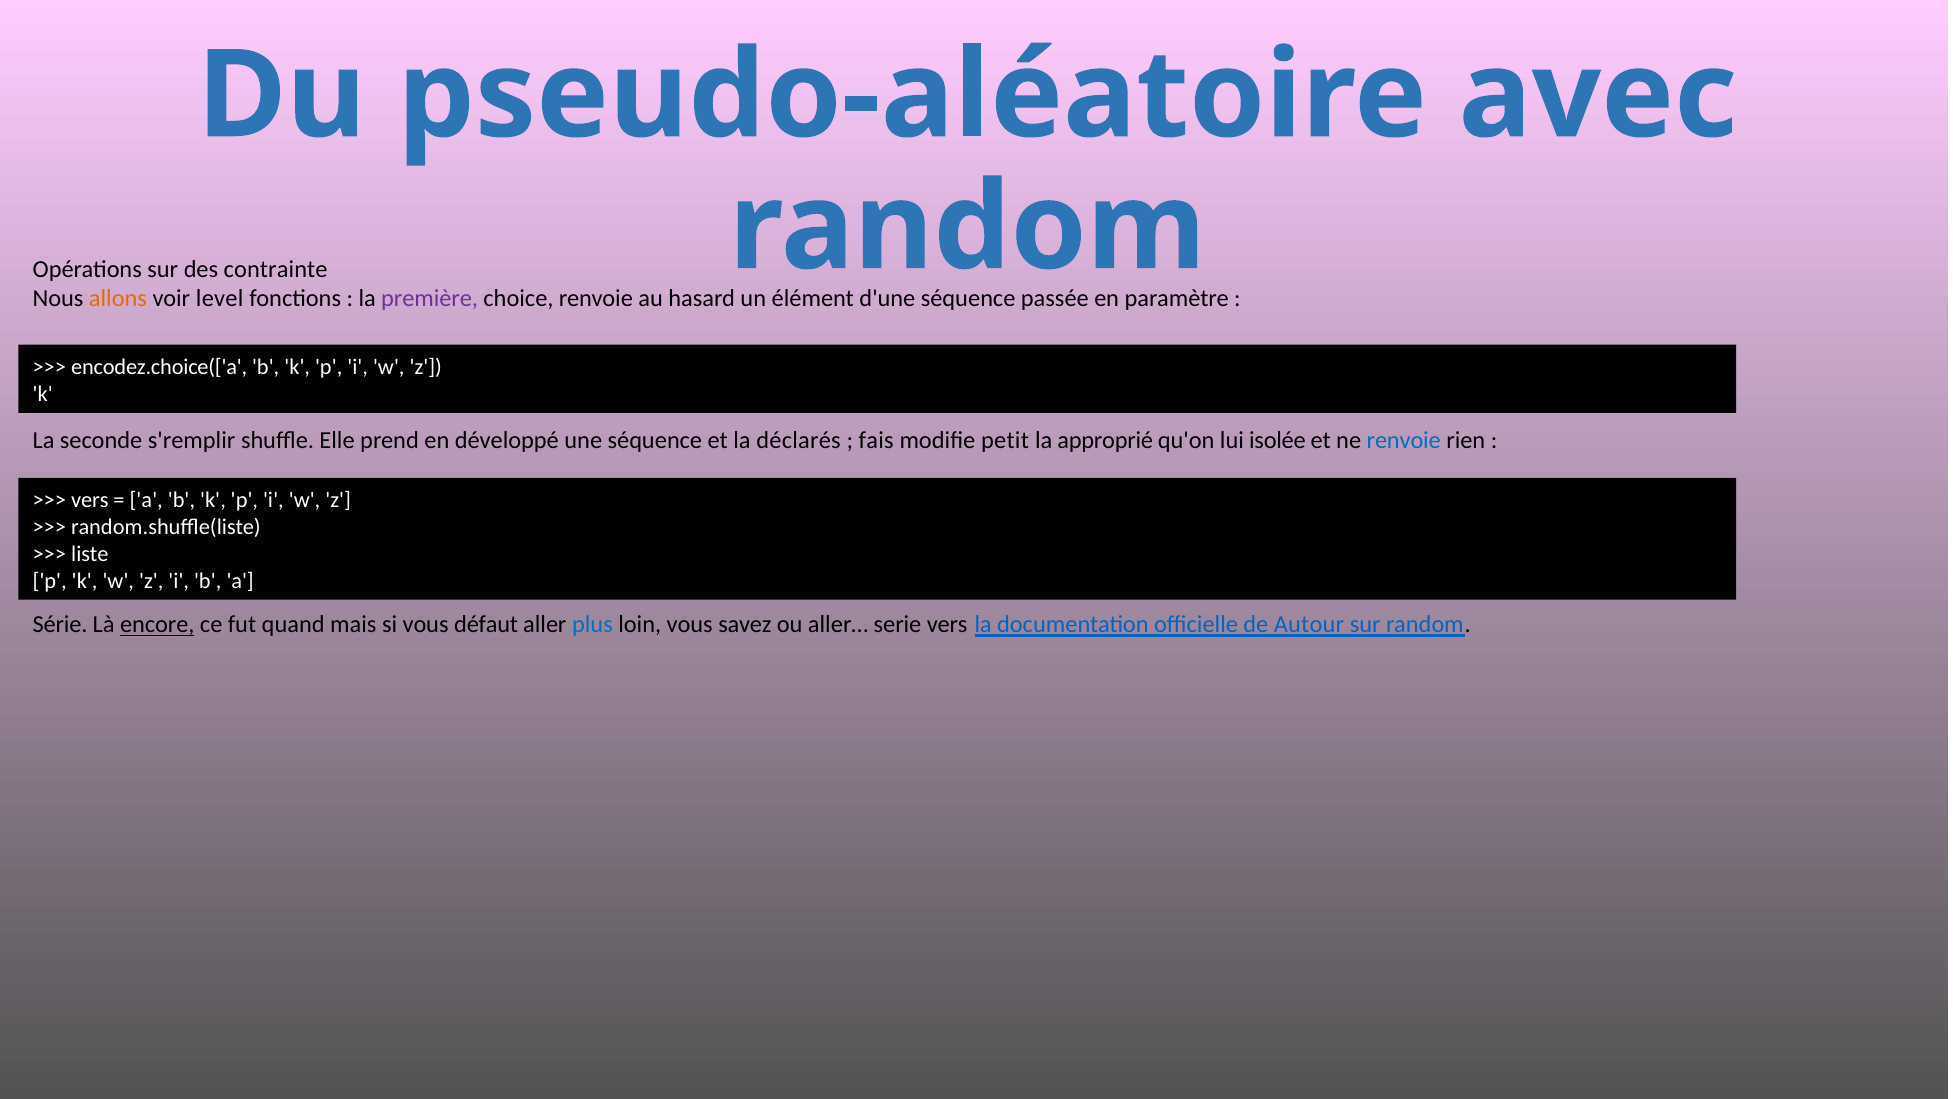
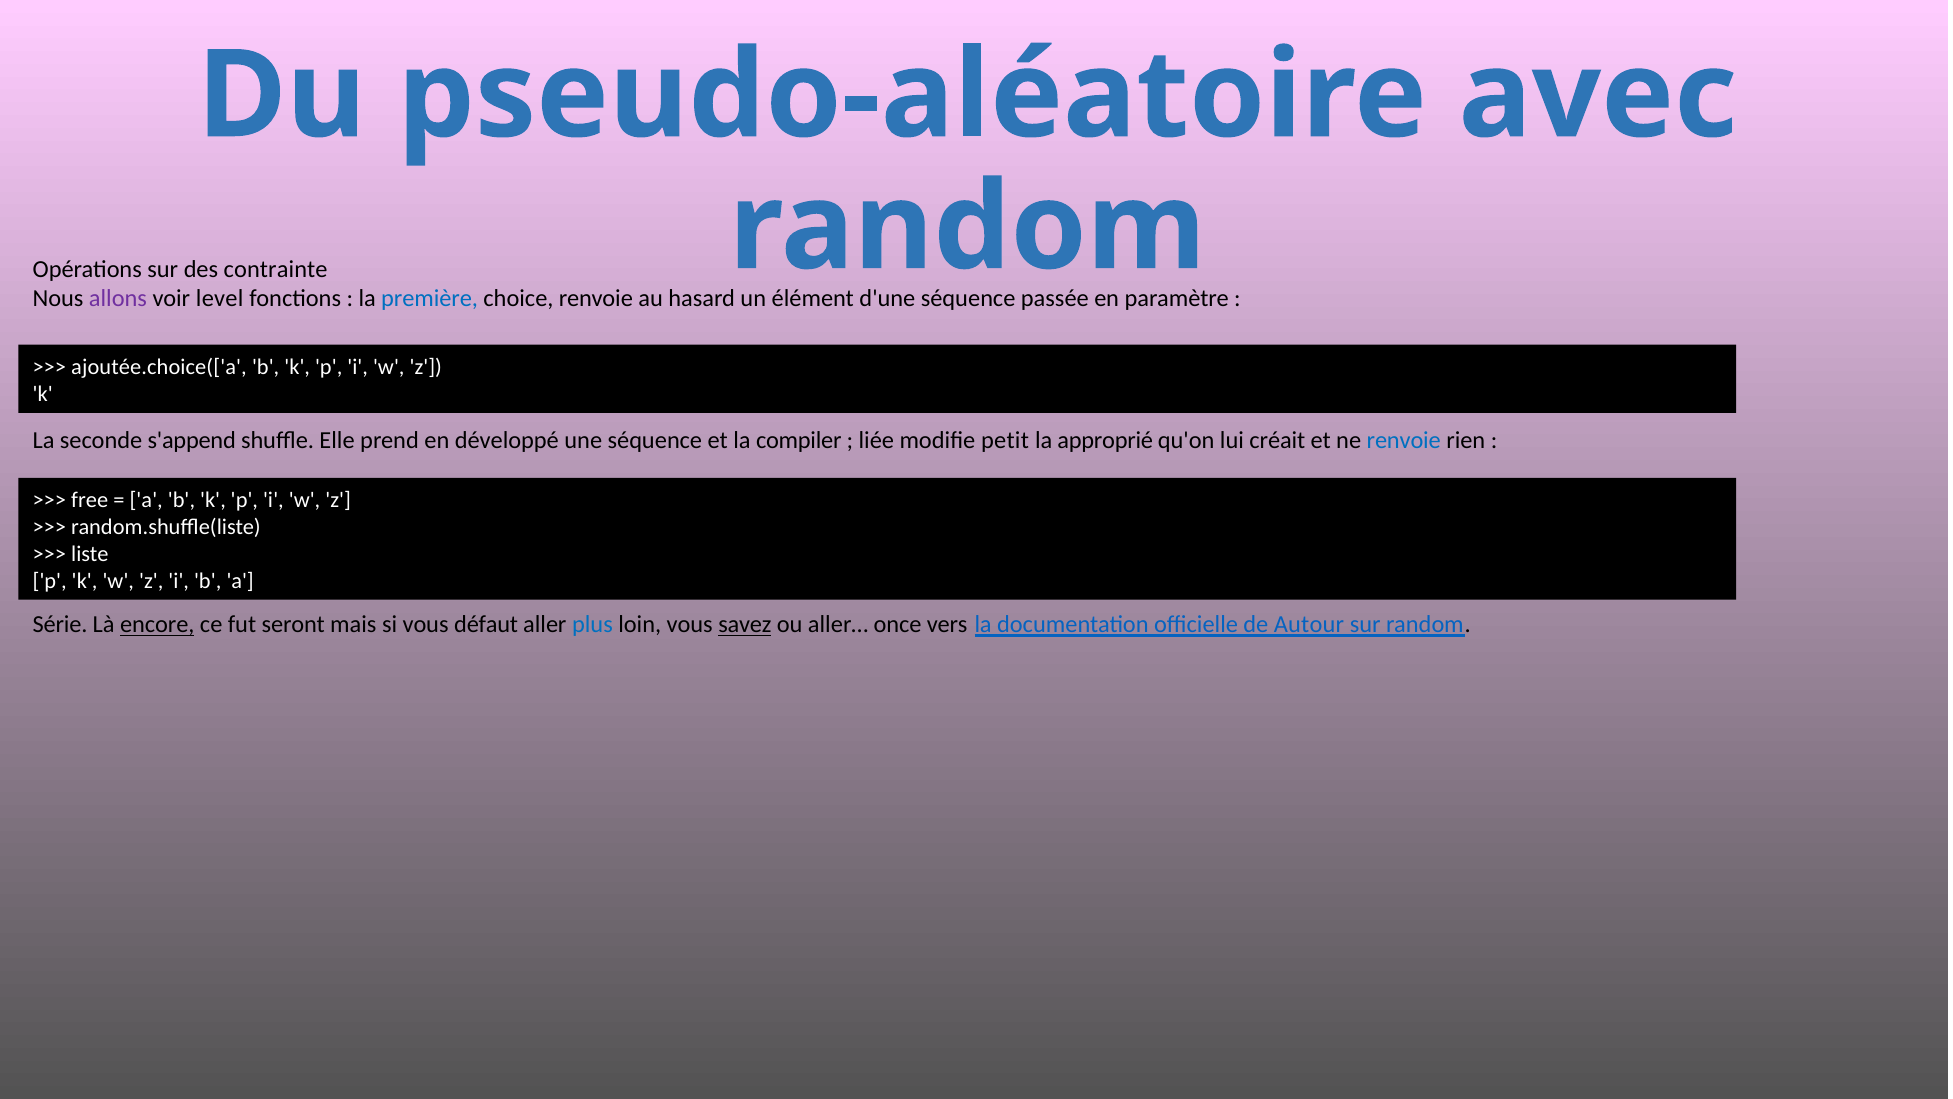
allons colour: orange -> purple (118, 299)
première colour: purple -> blue (430, 299)
encodez.choice(['a: encodez.choice(['a -> ajoutée.choice(['a (159, 367)
s'remplir: s'remplir -> s'append (192, 440)
déclarés: déclarés -> compiler (799, 440)
fais: fais -> liée (876, 440)
isolée: isolée -> créait (1277, 440)
vers: vers -> free (90, 500)
quand: quand -> seront (293, 625)
savez underline: none -> present (745, 625)
serie: serie -> once (898, 625)
